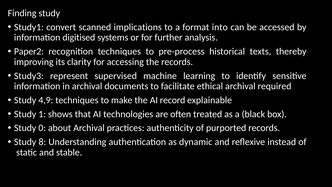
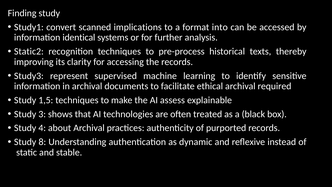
digitised: digitised -> identical (79, 37)
Paper2: Paper2 -> Static2 (29, 51)
4,9: 4,9 -> 1,5 (46, 100)
record: record -> assess (172, 100)
1: 1 -> 3 (42, 114)
0: 0 -> 4 (42, 128)
